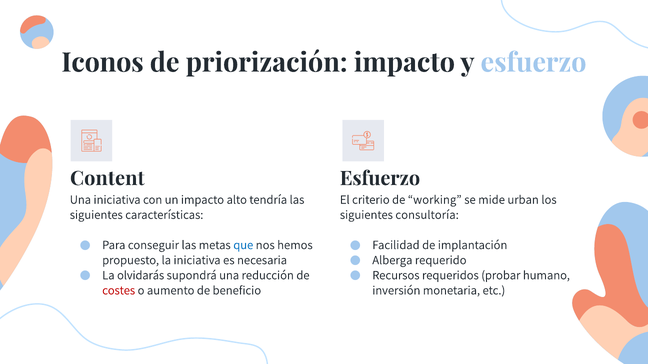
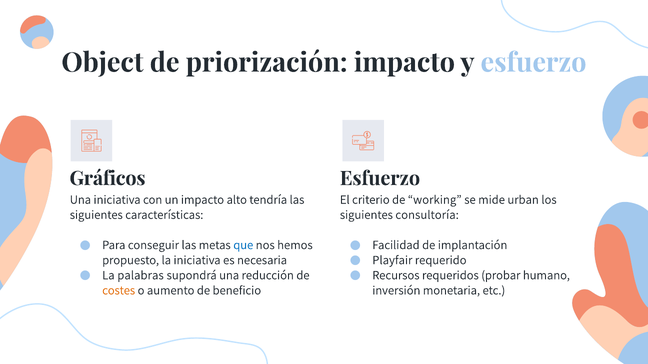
Iconos: Iconos -> Object (102, 63)
Content: Content -> Gráficos (107, 179)
Alberga: Alberga -> Playfair (392, 260)
olvidarás: olvidarás -> palabras (141, 276)
costes colour: red -> orange (119, 291)
